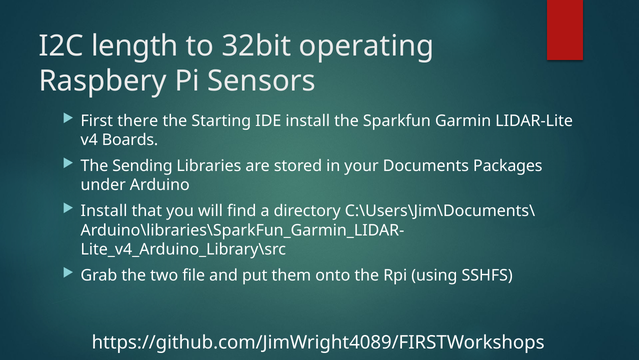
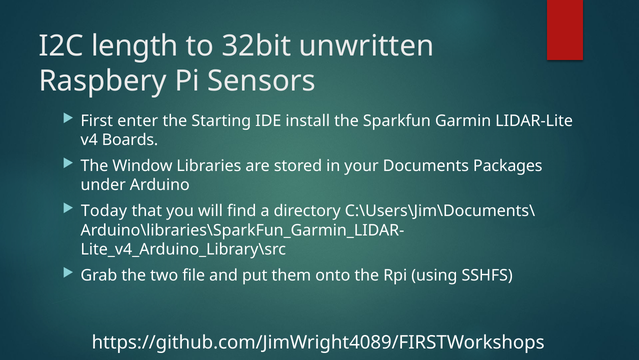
operating: operating -> unwritten (367, 46)
there: there -> enter (138, 121)
Sending: Sending -> Window (142, 166)
Install: Install -> Today (104, 211)
